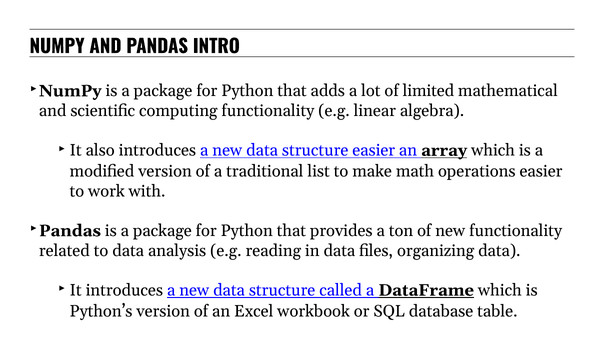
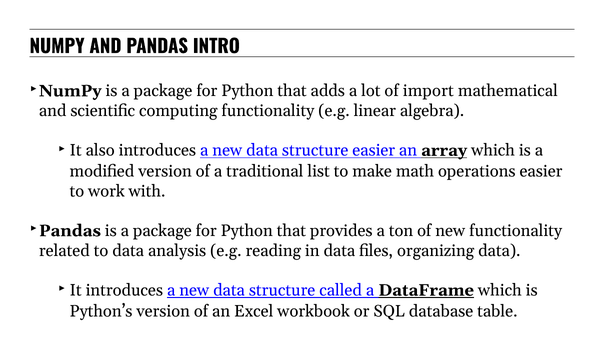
limited: limited -> import (428, 91)
